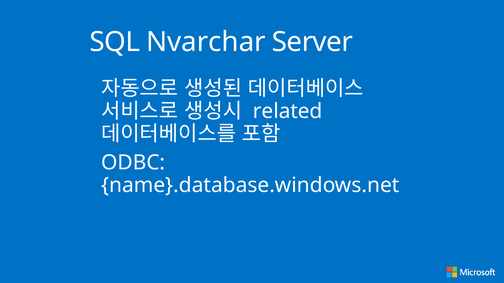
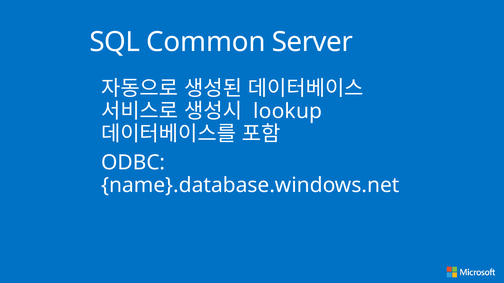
Nvarchar: Nvarchar -> Common (206, 42)
related: related -> lookup (288, 111)
